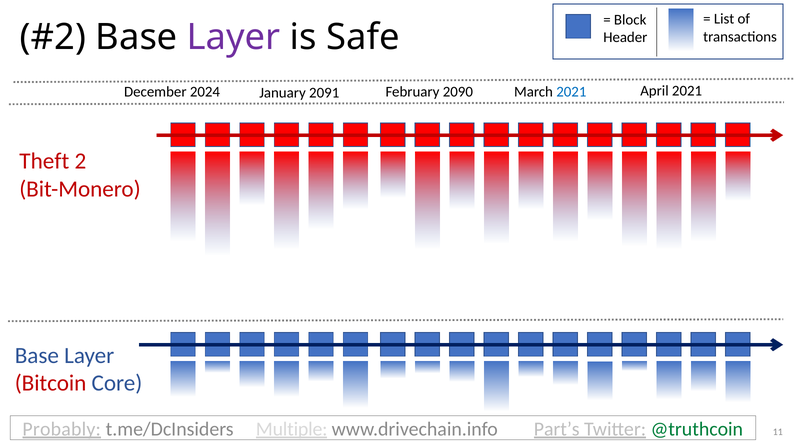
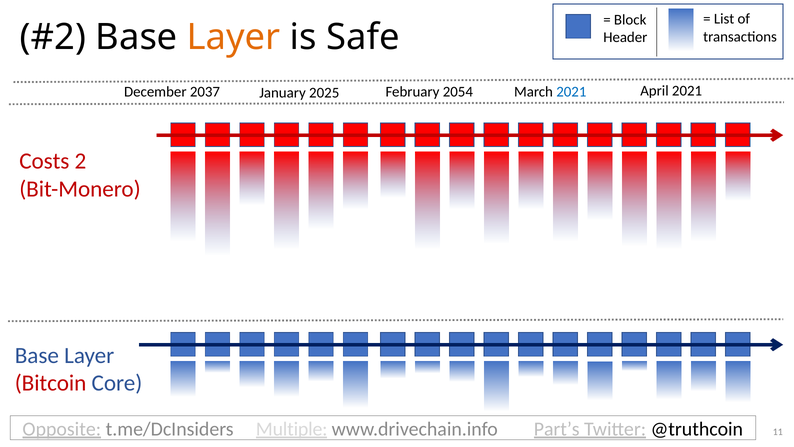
Layer colour: purple -> orange (234, 37)
2024: 2024 -> 2037 (205, 92)
2091: 2091 -> 2025 (324, 93)
2090: 2090 -> 2054 (458, 92)
Theft: Theft -> Costs (44, 161)
Probably: Probably -> Opposite (62, 429)
@truthcoin colour: green -> black (697, 429)
